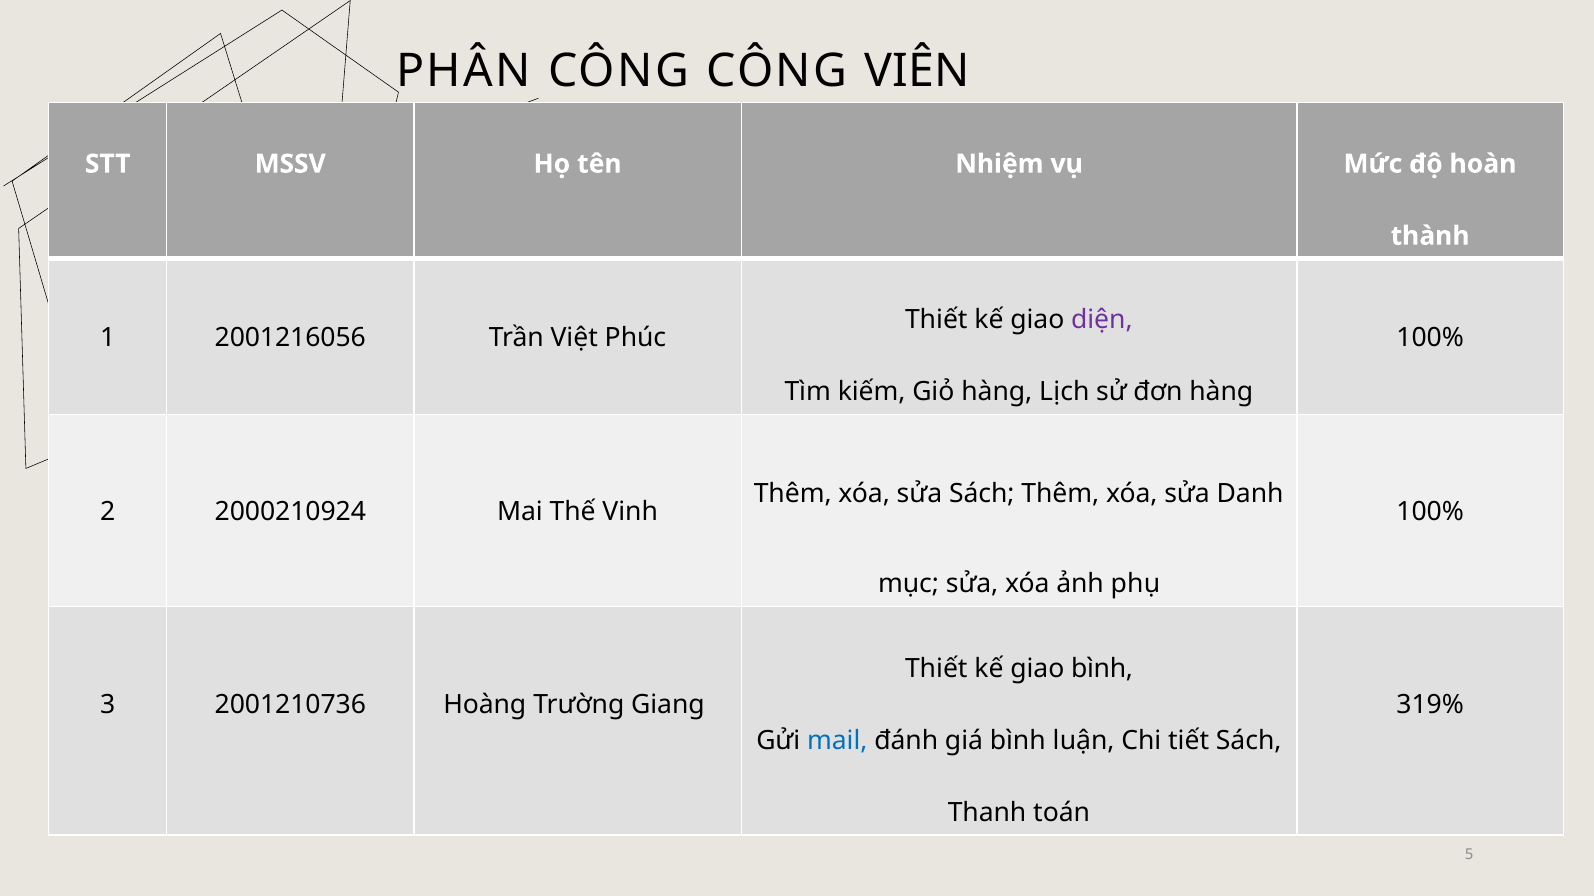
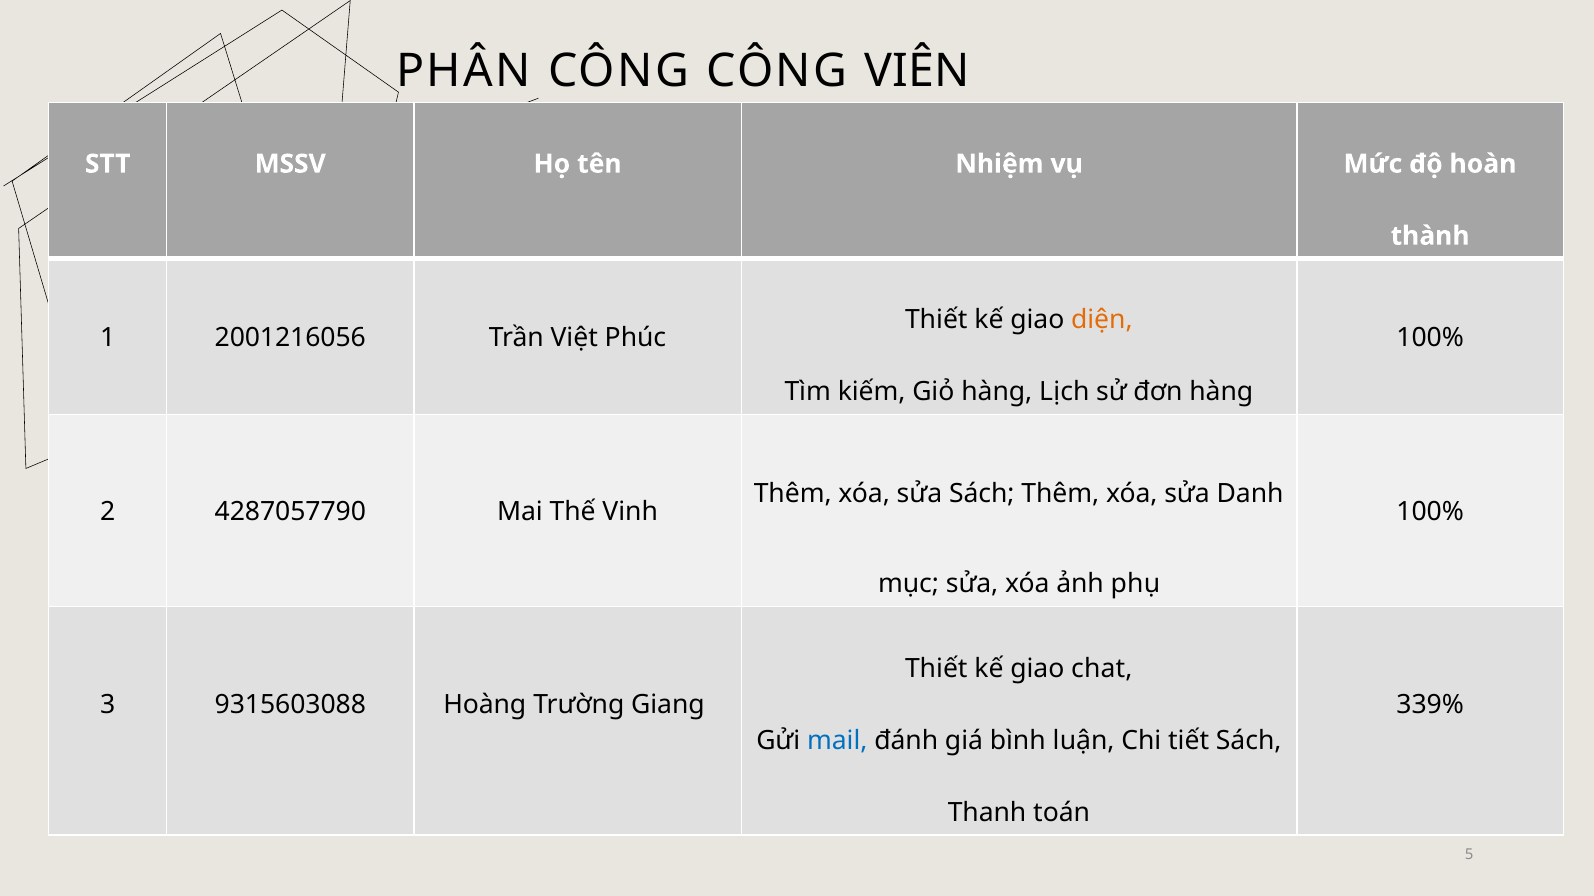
diện colour: purple -> orange (1102, 320)
2000210924: 2000210924 -> 4287057790 (290, 513)
giao bình: bình -> chat (1102, 669)
2001210736: 2001210736 -> 9315603088 (290, 705)
319%: 319% -> 339% (1430, 705)
